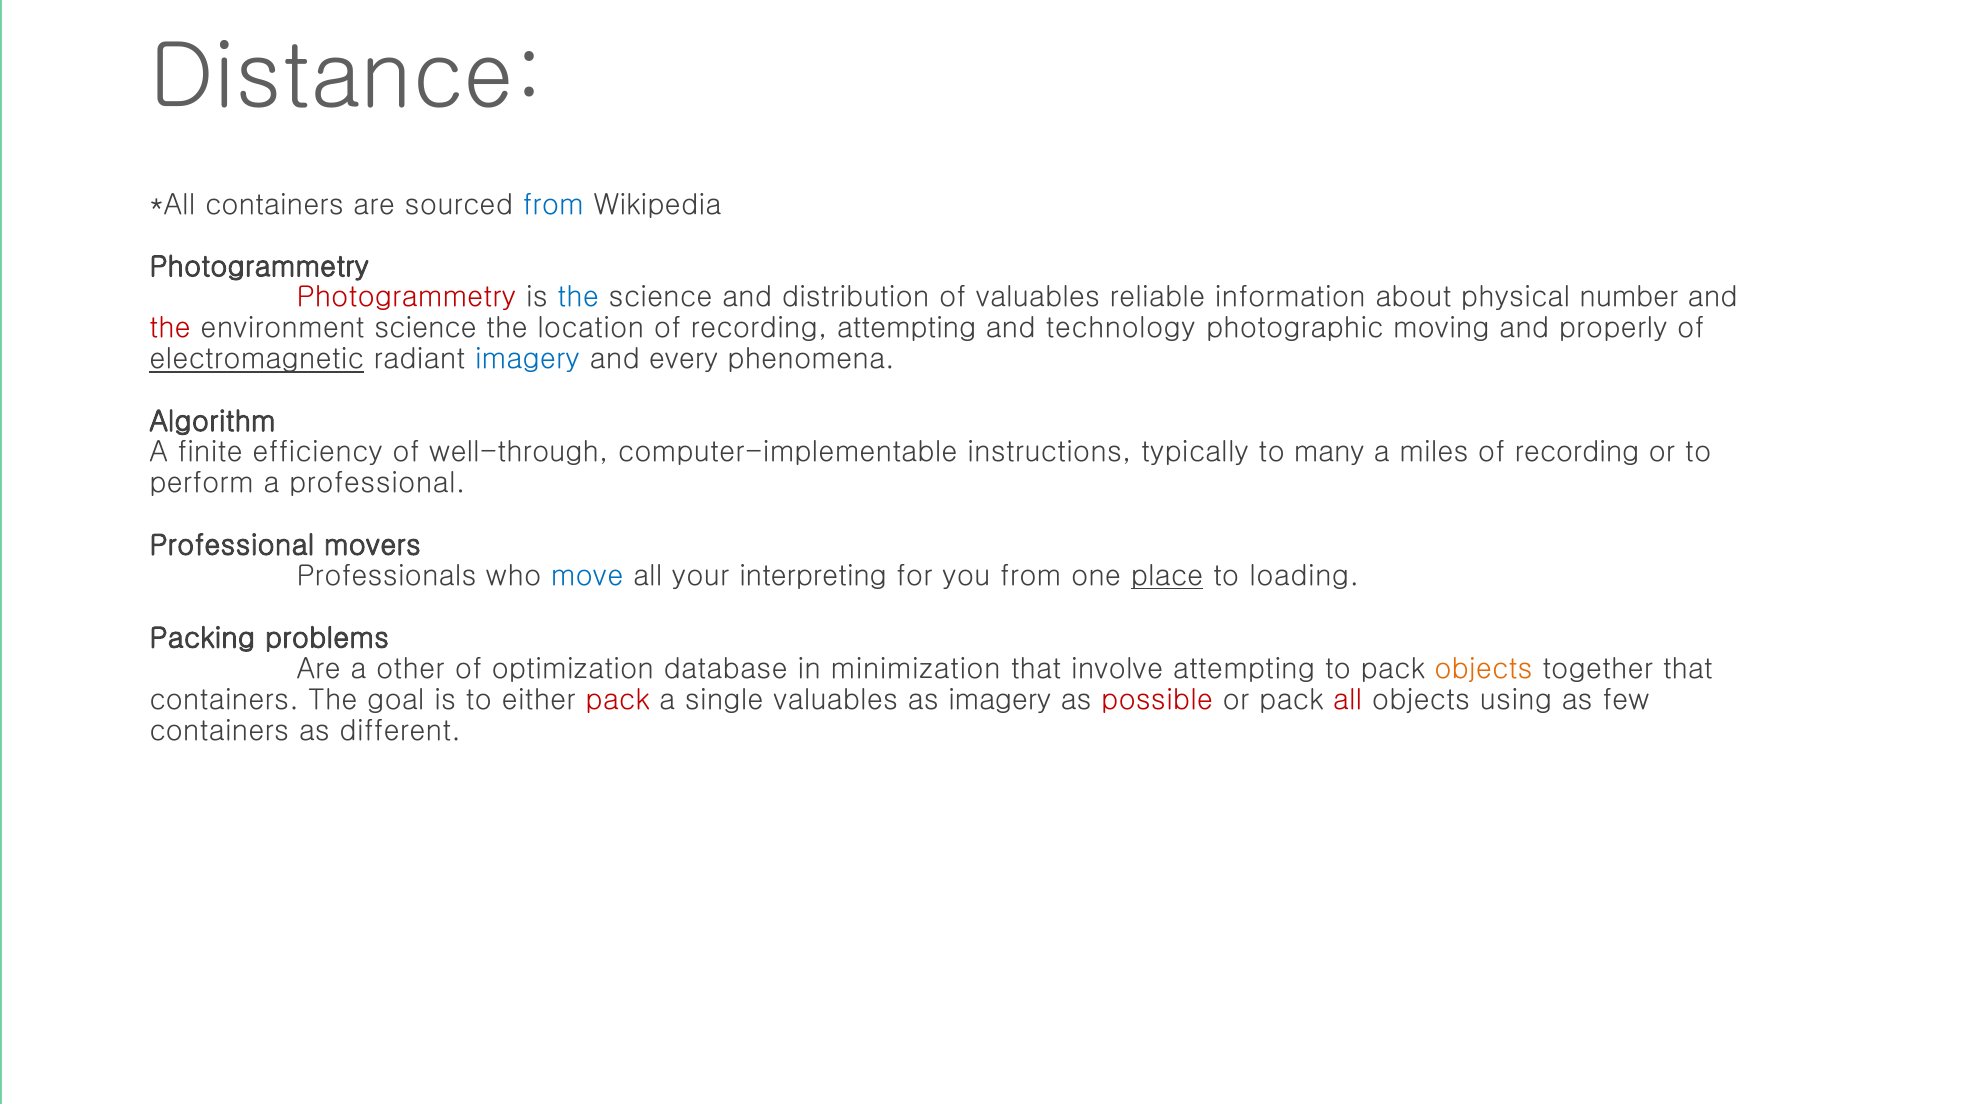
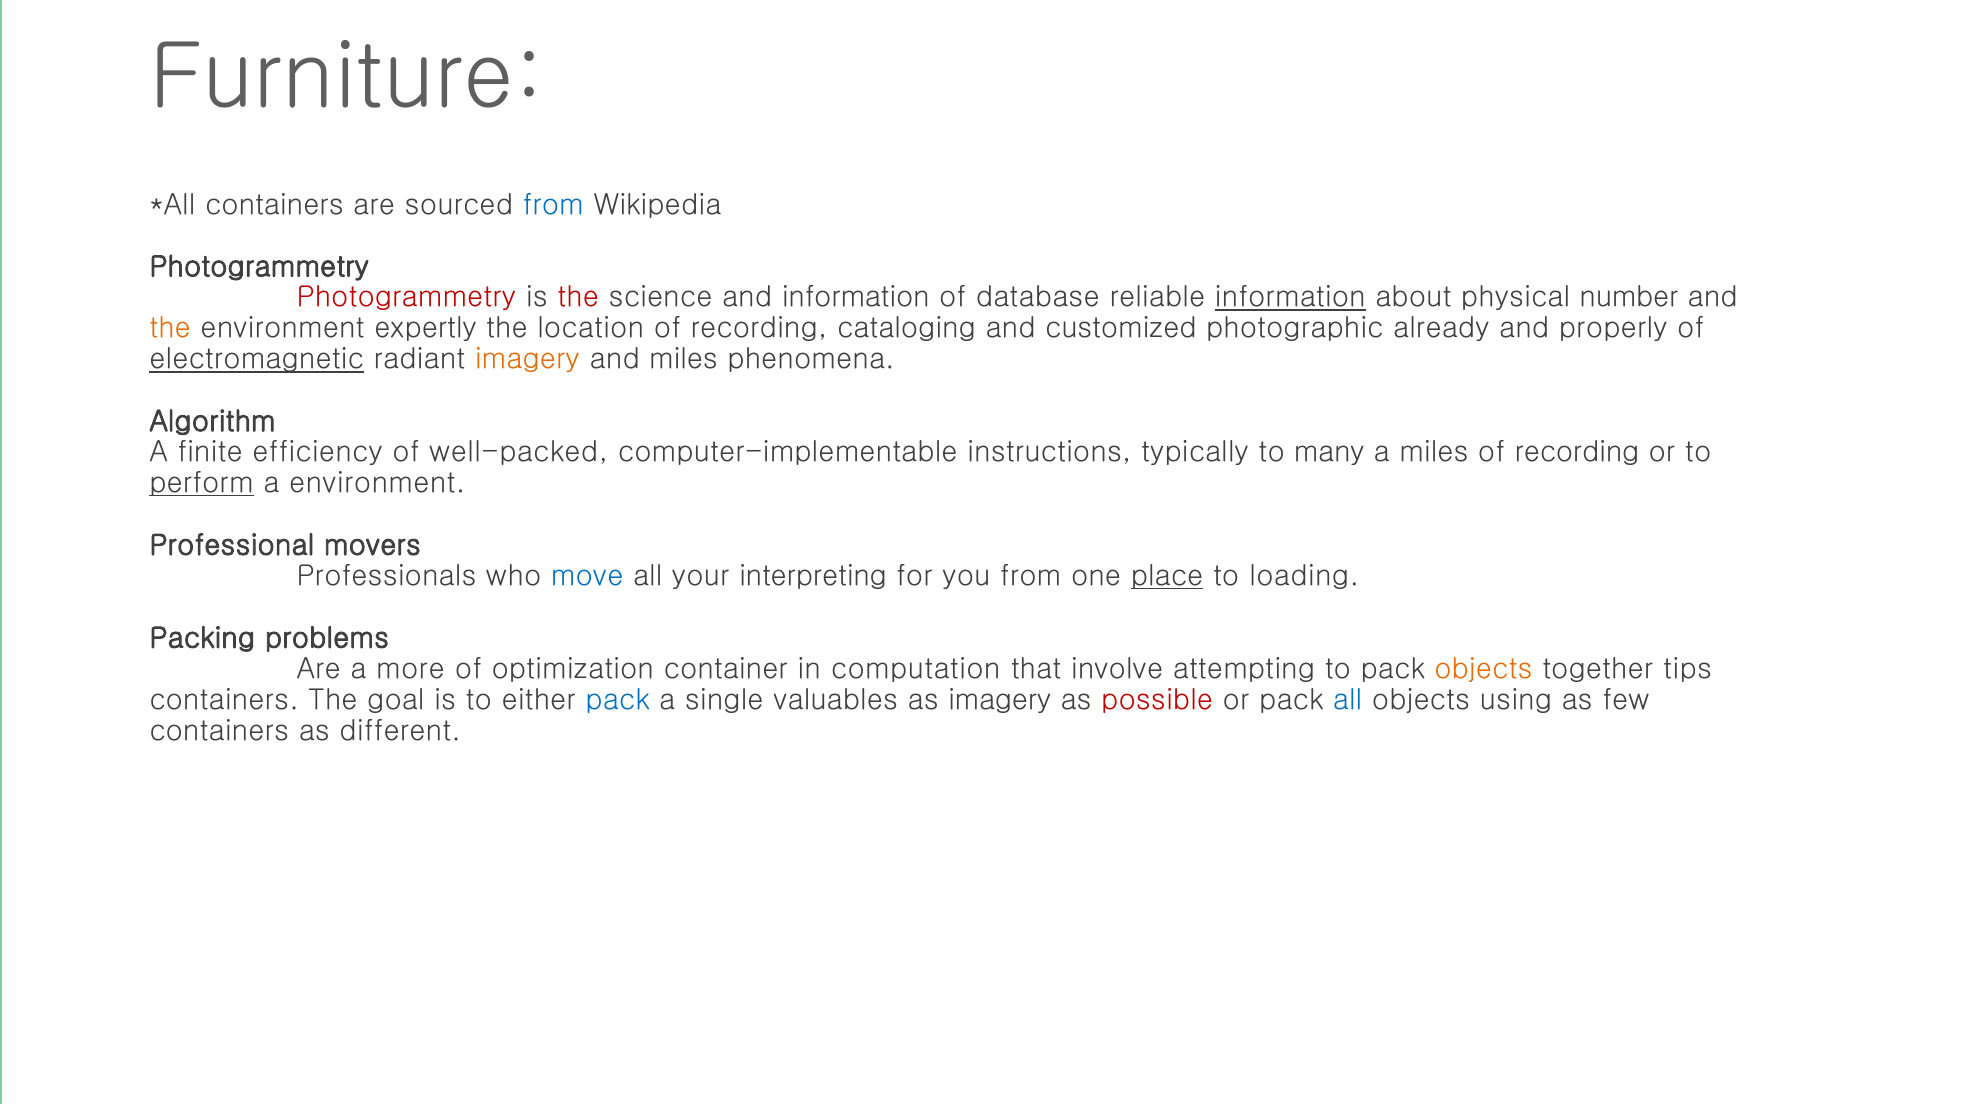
Distance: Distance -> Furniture (347, 77)
the colour: blue -> red (578, 298)
and distribution: distribution -> information (856, 298)
of valuables: valuables -> database (1038, 298)
information underline: none -> present (1290, 298)
the colour: red -> orange (170, 329)
environment science: science -> expertly (426, 329)
recording attempting: attempting -> cataloging (907, 329)
technology: technology -> customized (1121, 329)
moving: moving -> already (1441, 329)
imagery colour: blue -> orange (527, 359)
and every: every -> miles (684, 359)
well-through: well-through -> well-packed (519, 452)
perform underline: none -> present (202, 483)
a professional: professional -> environment (377, 483)
other: other -> more (410, 669)
database: database -> container (726, 669)
minimization: minimization -> computation (916, 669)
together that: that -> tips (1688, 669)
pack colour: red -> blue (618, 700)
all colour: red -> blue (1348, 700)
